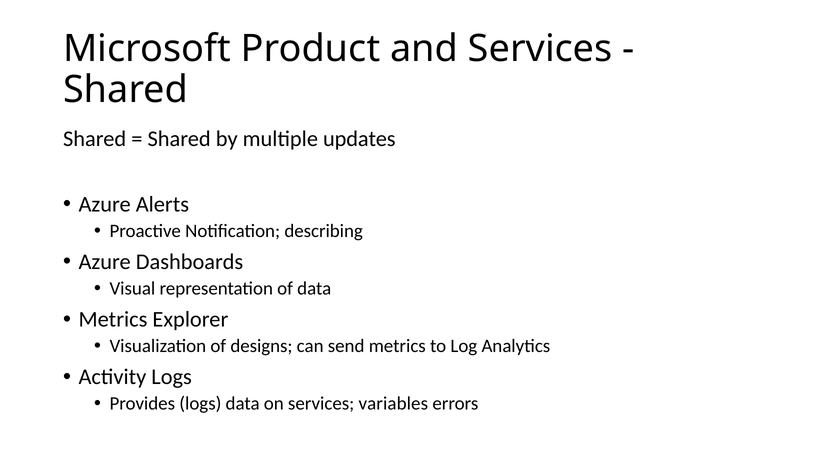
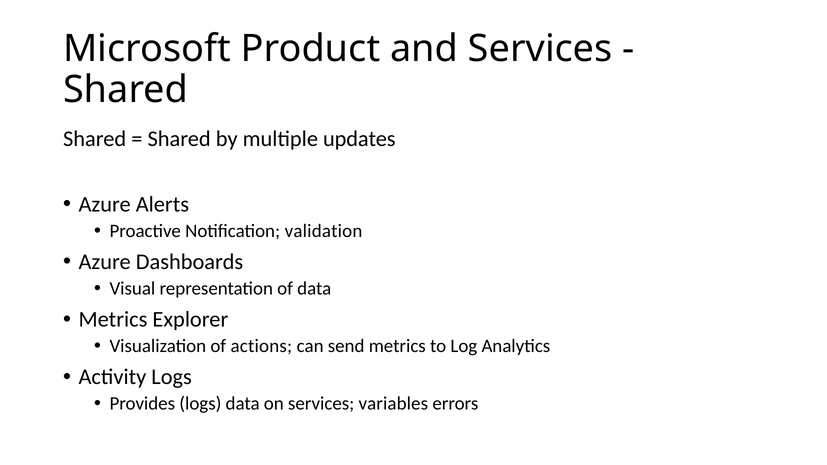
describing: describing -> validation (324, 231)
designs: designs -> actions (261, 346)
